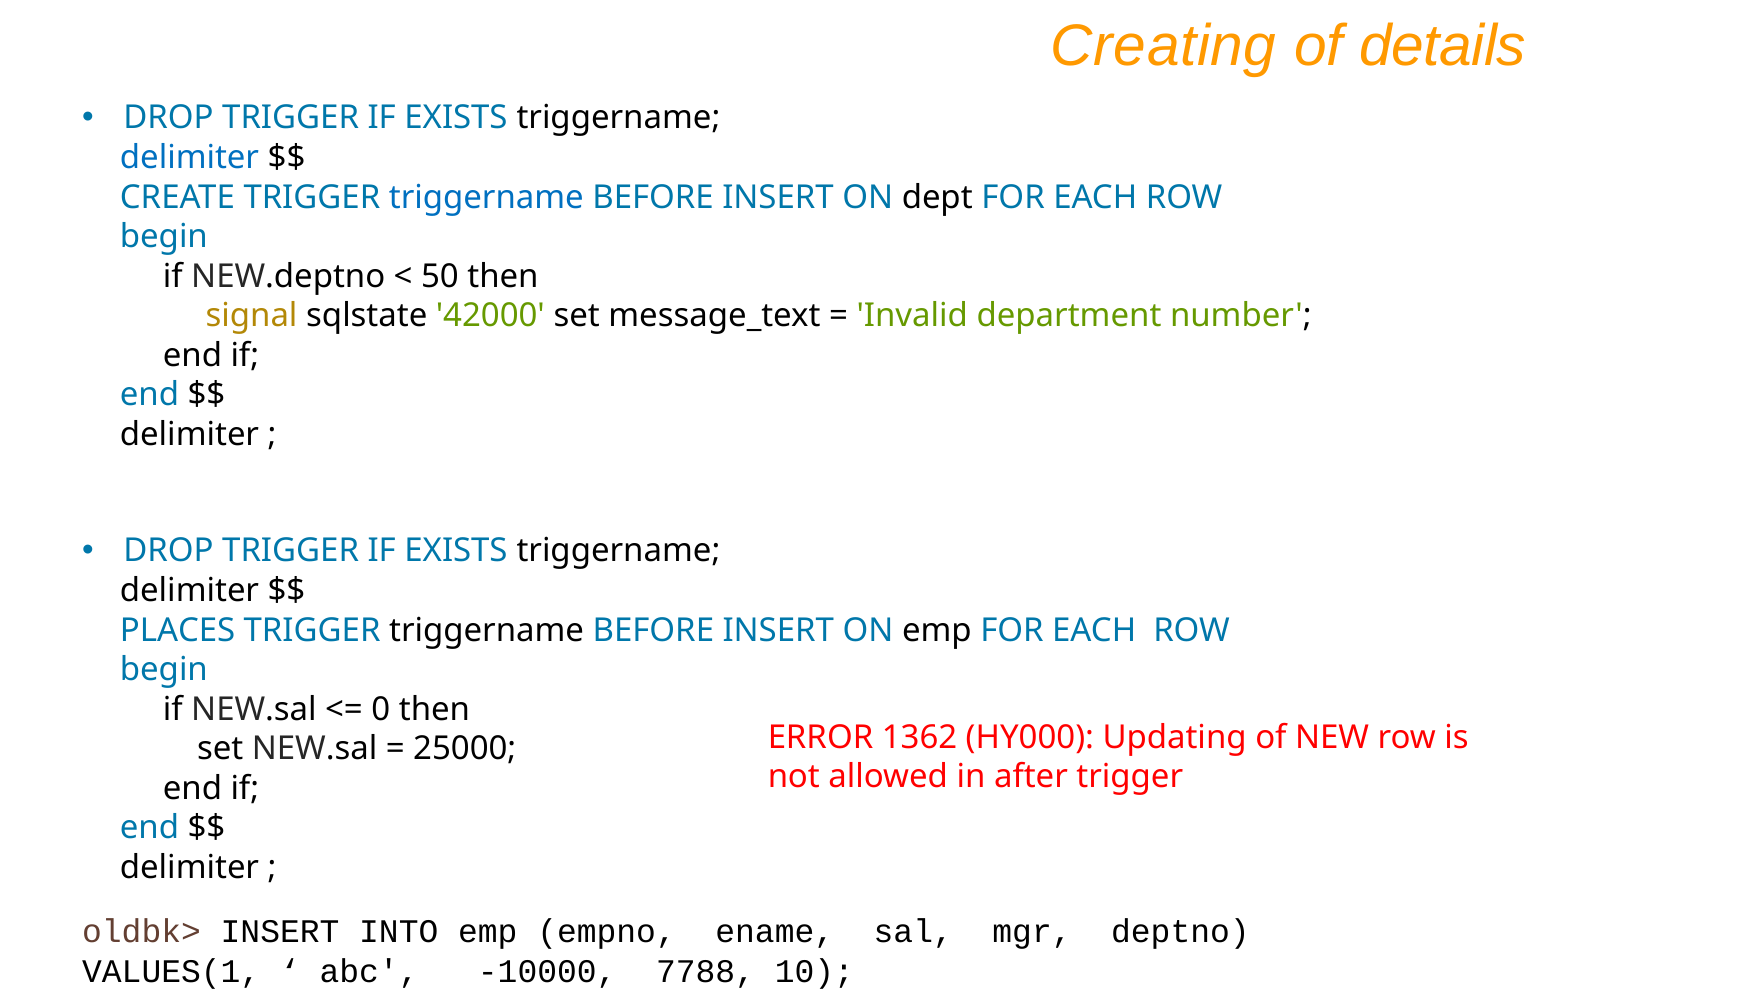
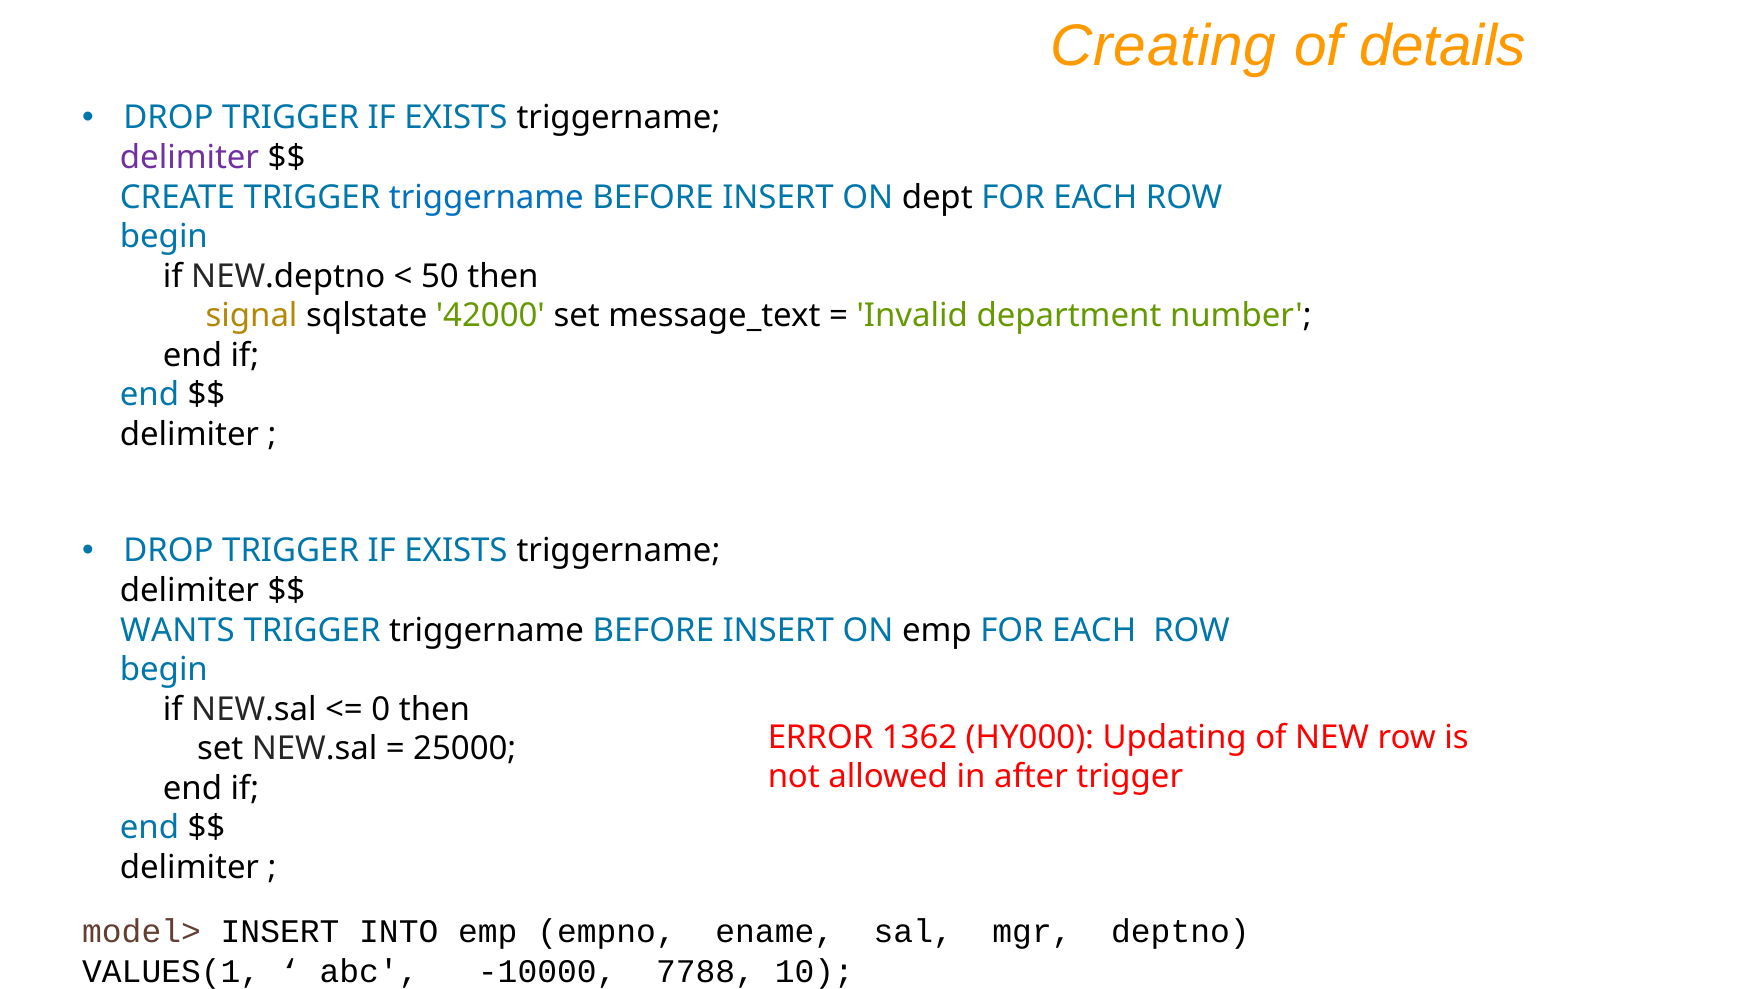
delimiter colour: blue -> purple (190, 158)
PLACES: PLACES -> WANTS (177, 631)
oldbk>: oldbk> -> model> (142, 932)
